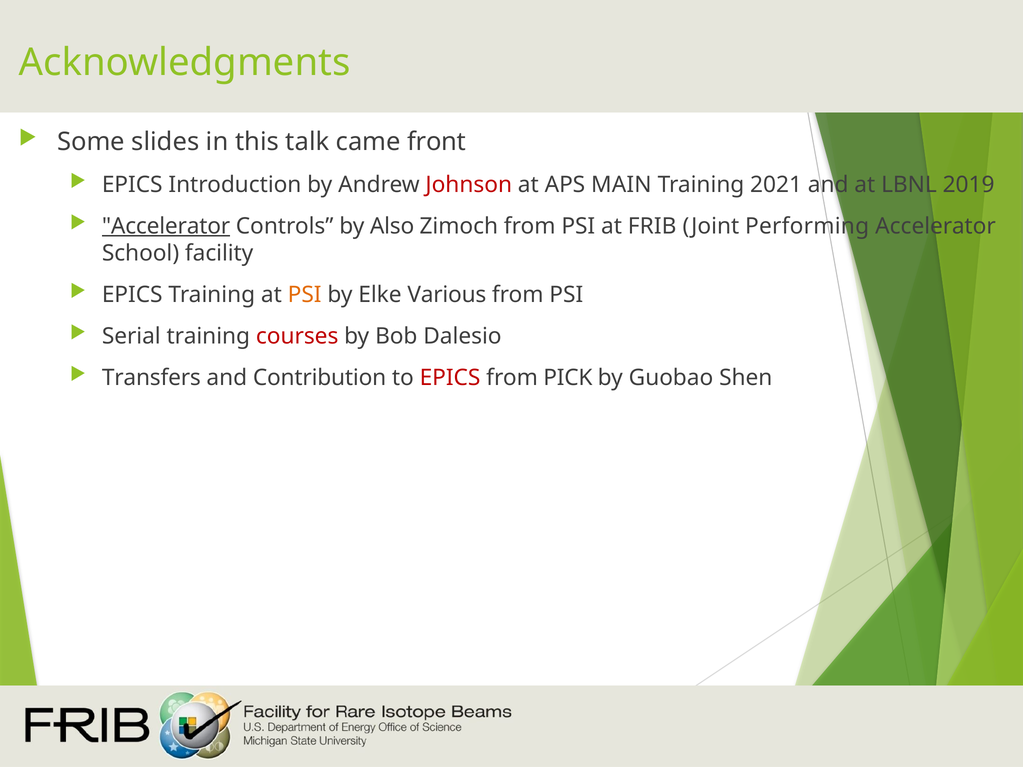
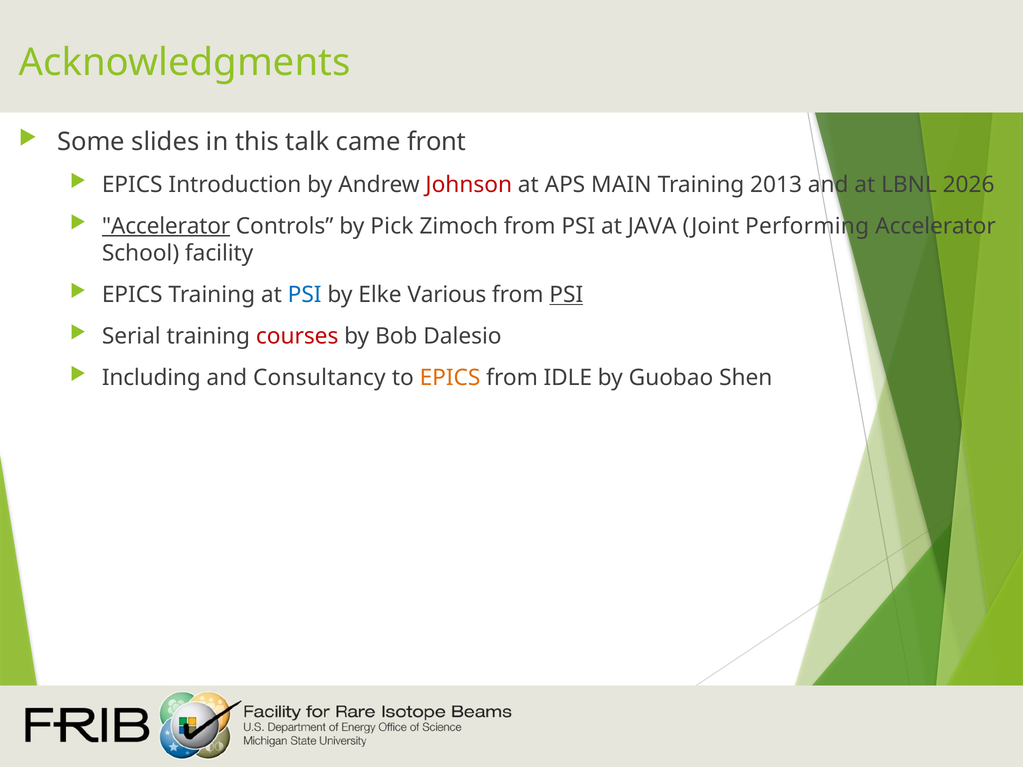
2021: 2021 -> 2013 (776, 185)
2019: 2019 -> 2026 (969, 185)
Also: Also -> Pick (392, 226)
FRIB: FRIB -> JAVA (652, 226)
PSI colour: orange -> blue (305, 295)
PSI underline: none -> present (566, 295)
Transfers: Transfers -> Including (151, 378)
Contribution: Contribution -> Consultancy (319, 378)
EPICS colour: red -> orange (450, 378)
PICK: PICK -> IDLE (568, 378)
